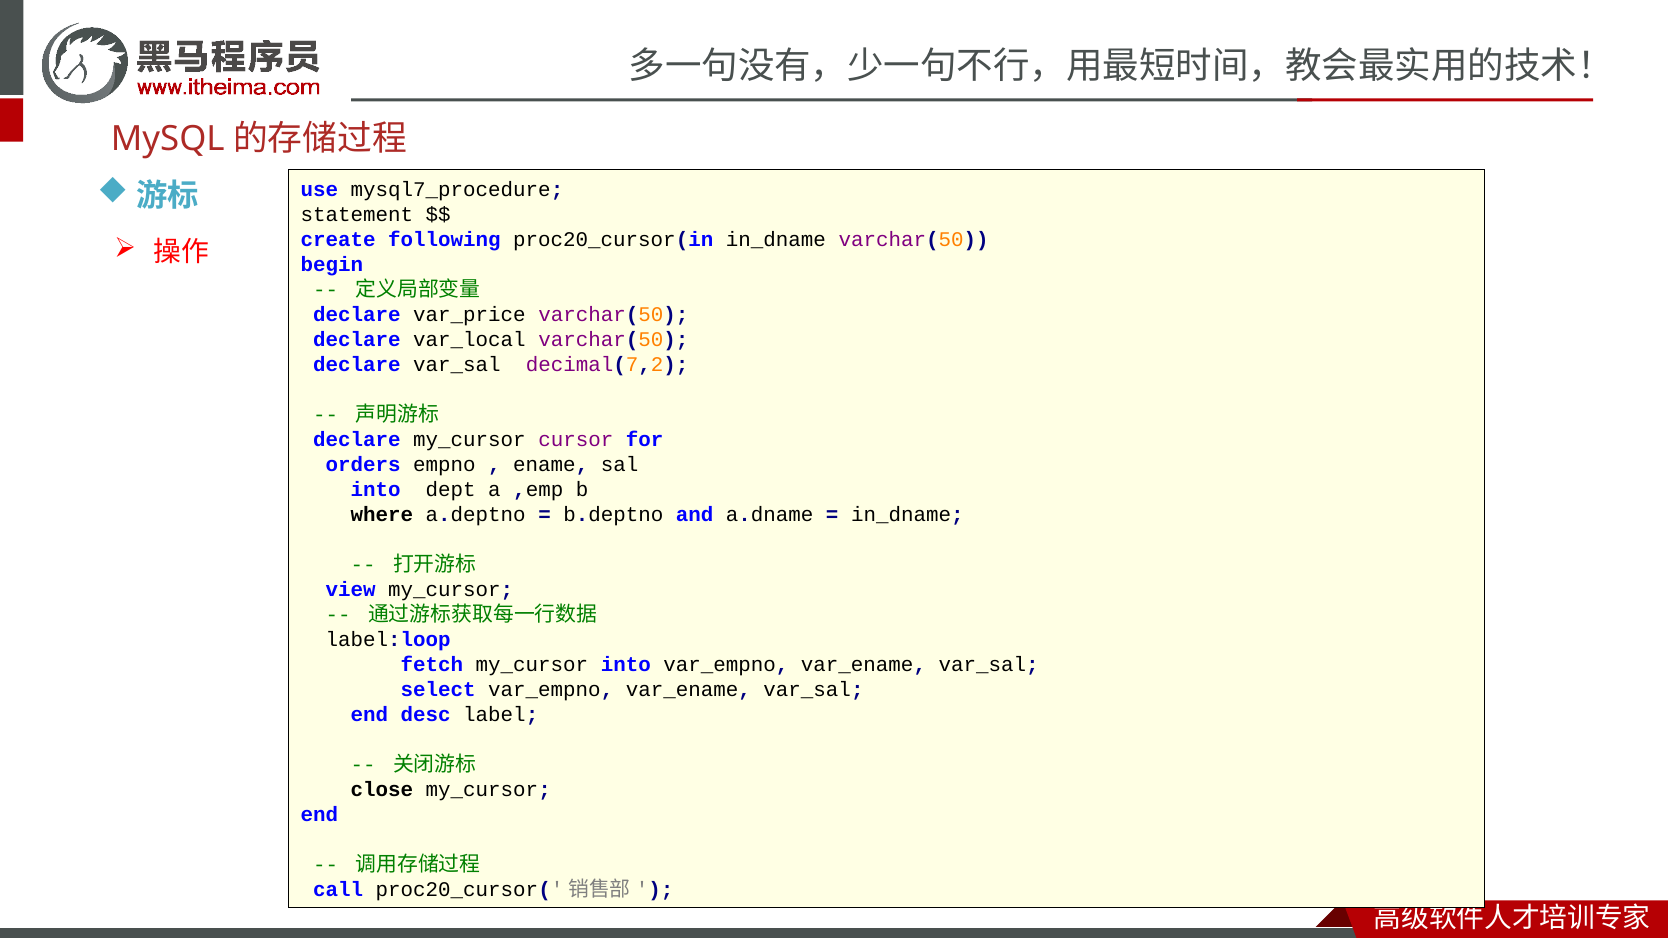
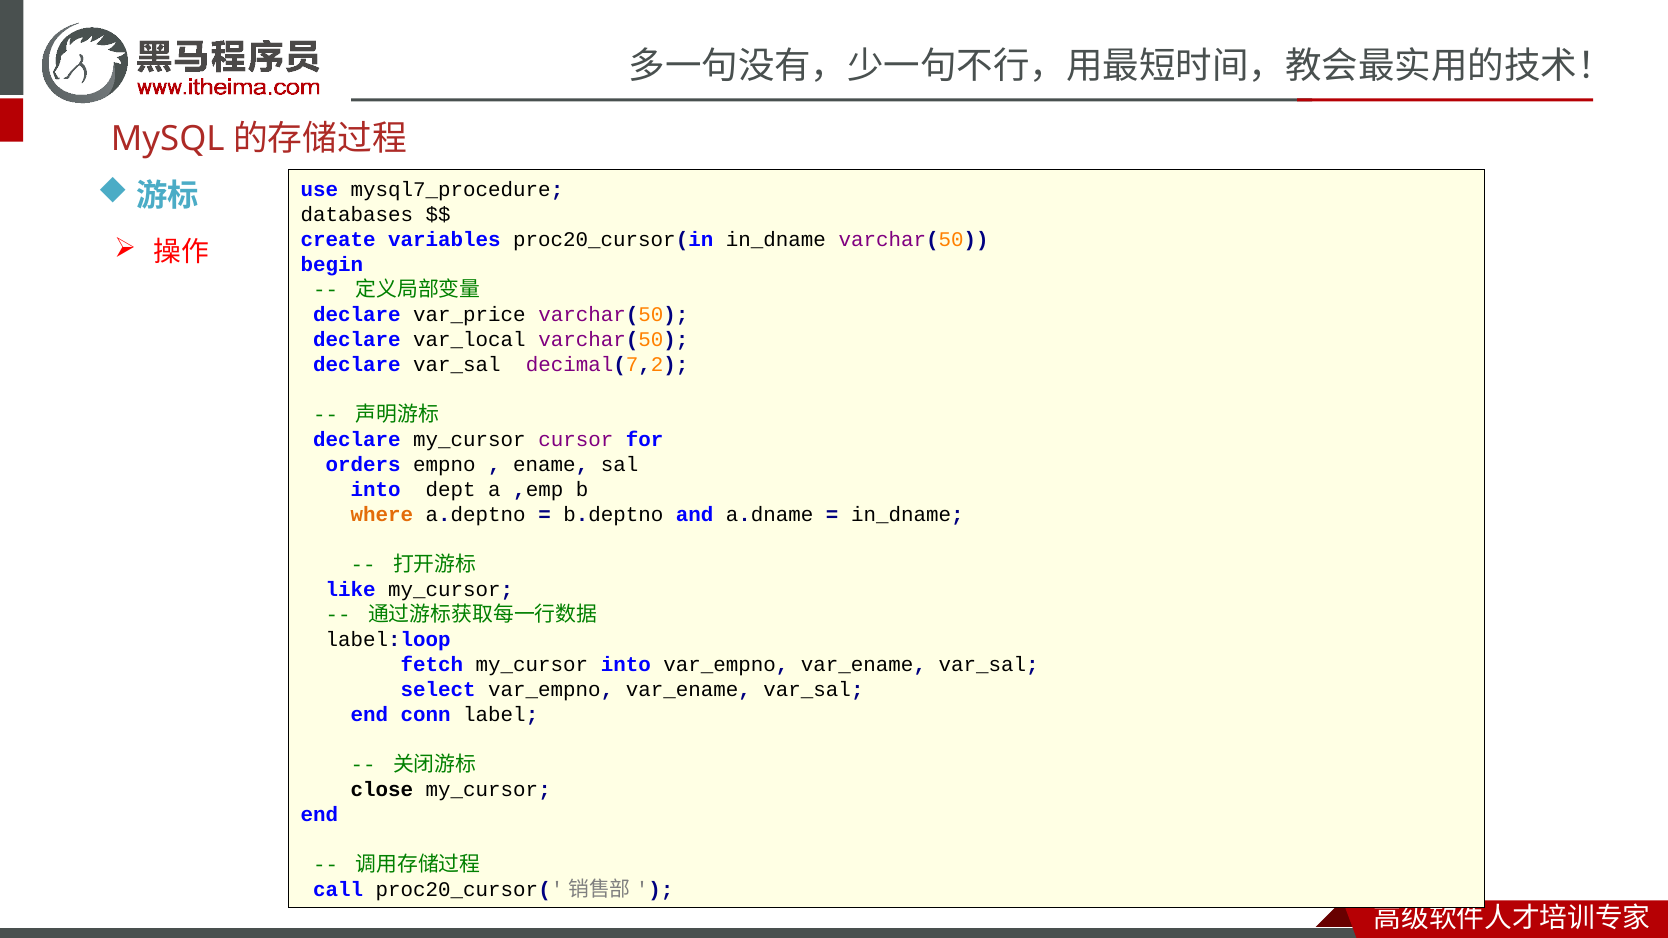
statement: statement -> databases (357, 215)
following: following -> variables (444, 240)
where colour: black -> orange (382, 515)
view: view -> like (351, 590)
desc: desc -> conn (426, 715)
